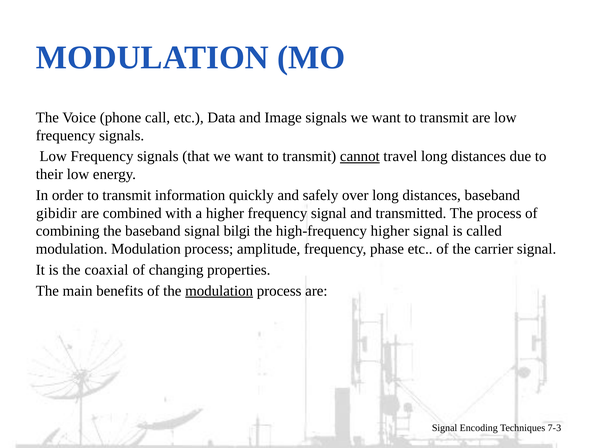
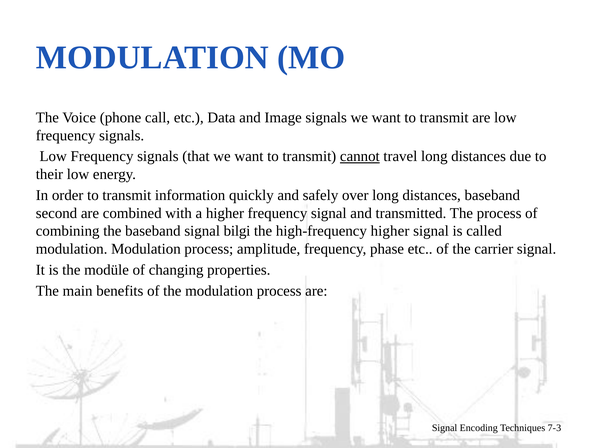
gibidir: gibidir -> second (57, 213)
coaxial: coaxial -> modüle (107, 270)
modulation underline: present -> none (219, 291)
